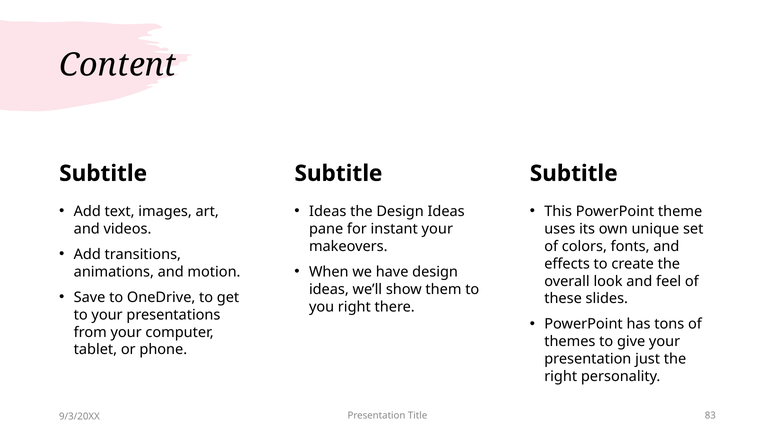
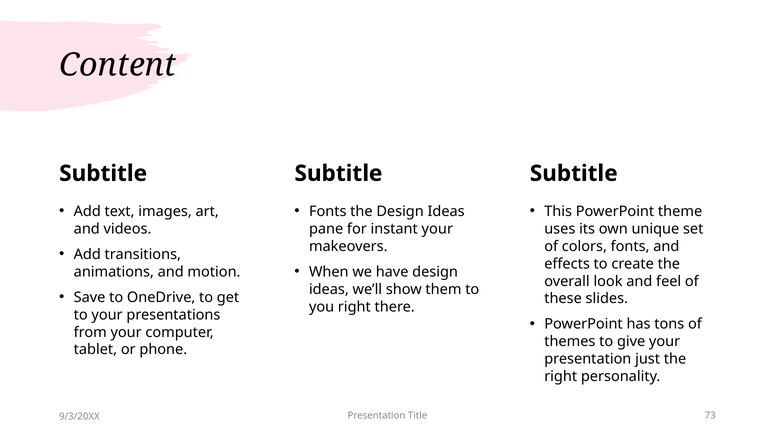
Ideas: Ideas -> Fonts (328, 211)
83: 83 -> 73 (710, 416)
